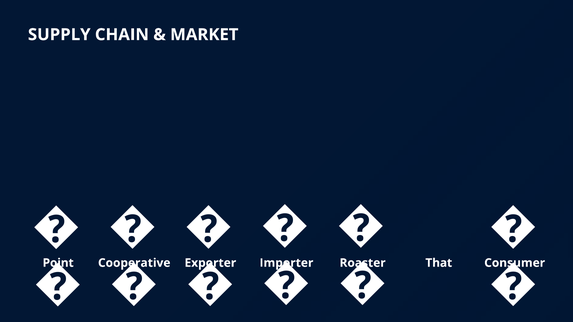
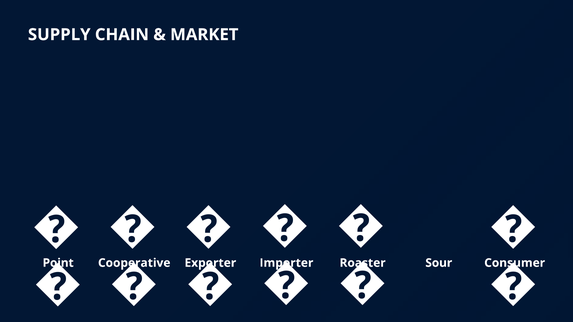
That: That -> Sour (439, 263)
